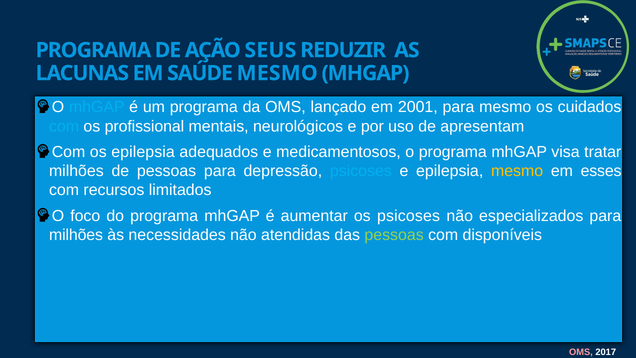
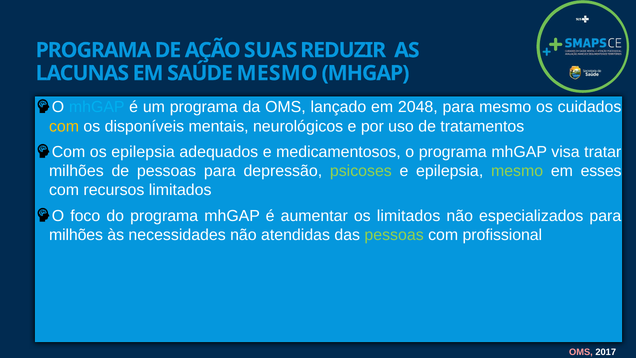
SEUS: SEUS -> SUAS (271, 50)
2001: 2001 -> 2048 (418, 107)
com colour: light blue -> yellow (64, 126)
profissional: profissional -> disponíveis (144, 126)
apresentam: apresentam -> tratamentos (482, 126)
psicoses colour: light blue -> light green (361, 171)
mesmo colour: yellow -> light green (517, 171)
os psicoses: psicoses -> limitados (409, 216)
disponíveis: disponíveis -> profissional (502, 235)
